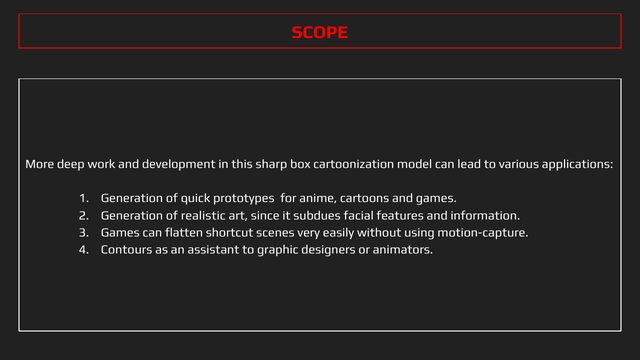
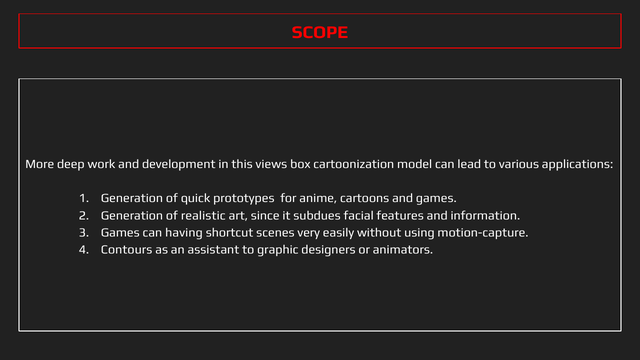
sharp: sharp -> views (271, 164)
flatten: flatten -> having (184, 233)
